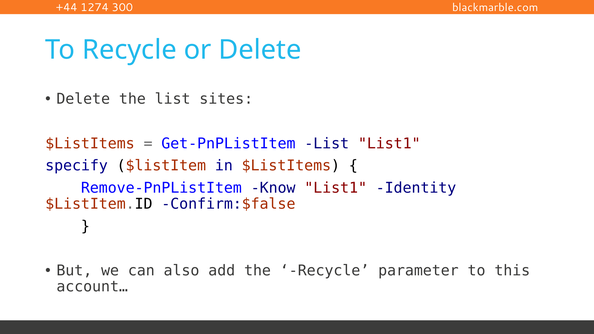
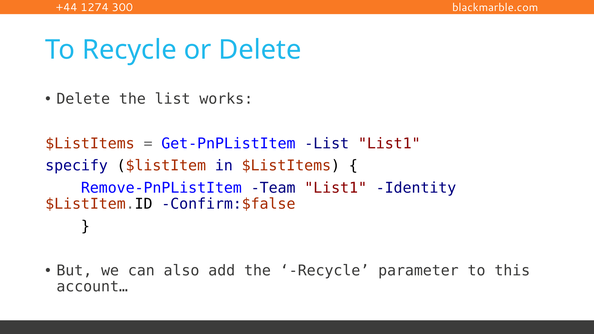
sites: sites -> works (226, 99)
Know: Know -> Team (273, 188)
